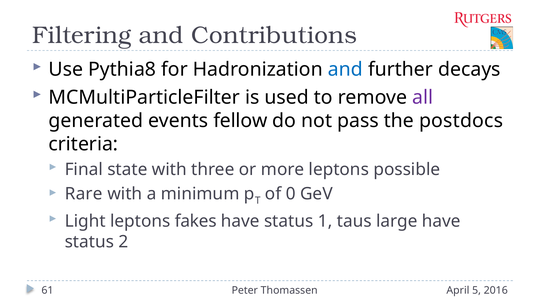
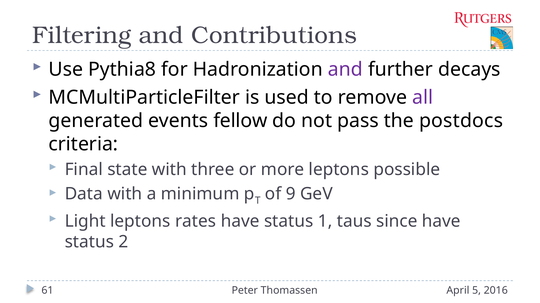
and colour: blue -> purple (345, 70)
Rare: Rare -> Data (84, 194)
0: 0 -> 9 (291, 194)
fakes: fakes -> rates (196, 222)
large: large -> since (397, 222)
